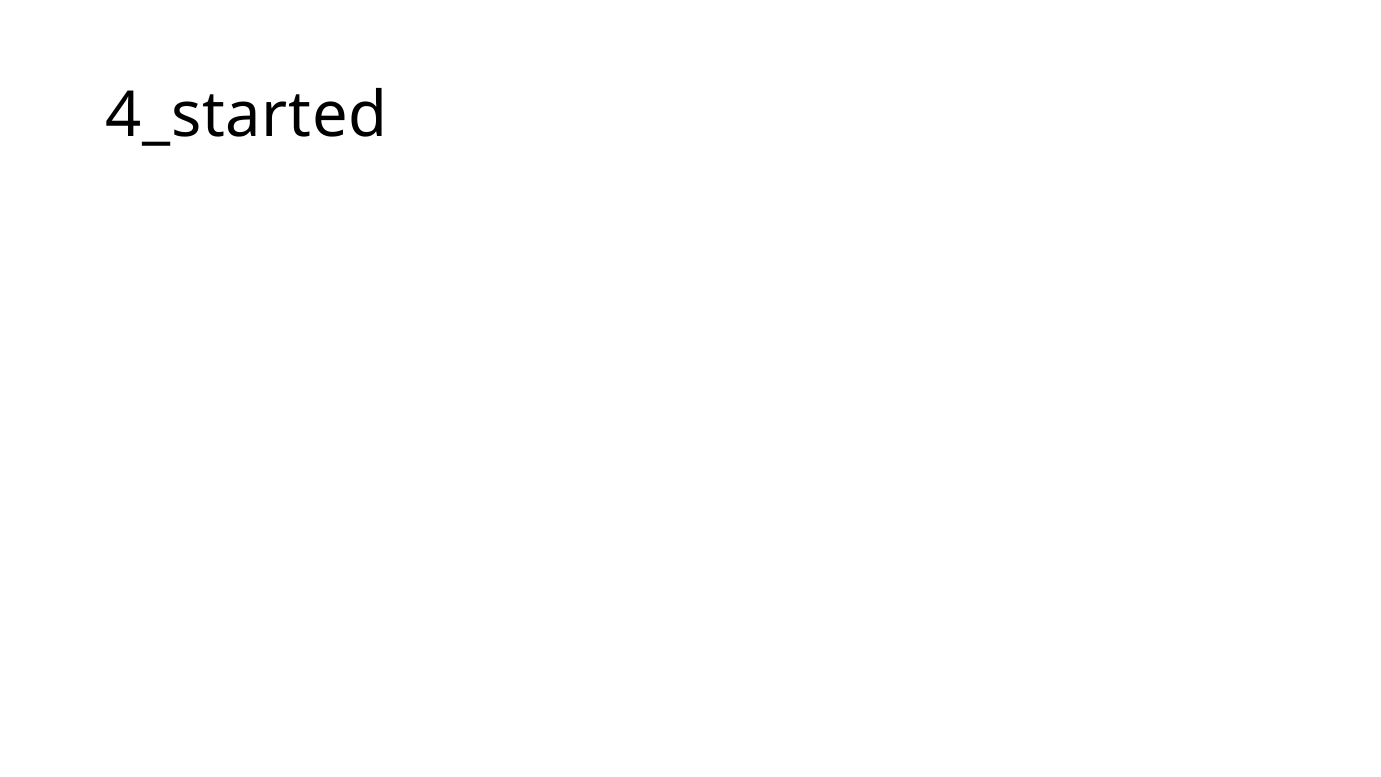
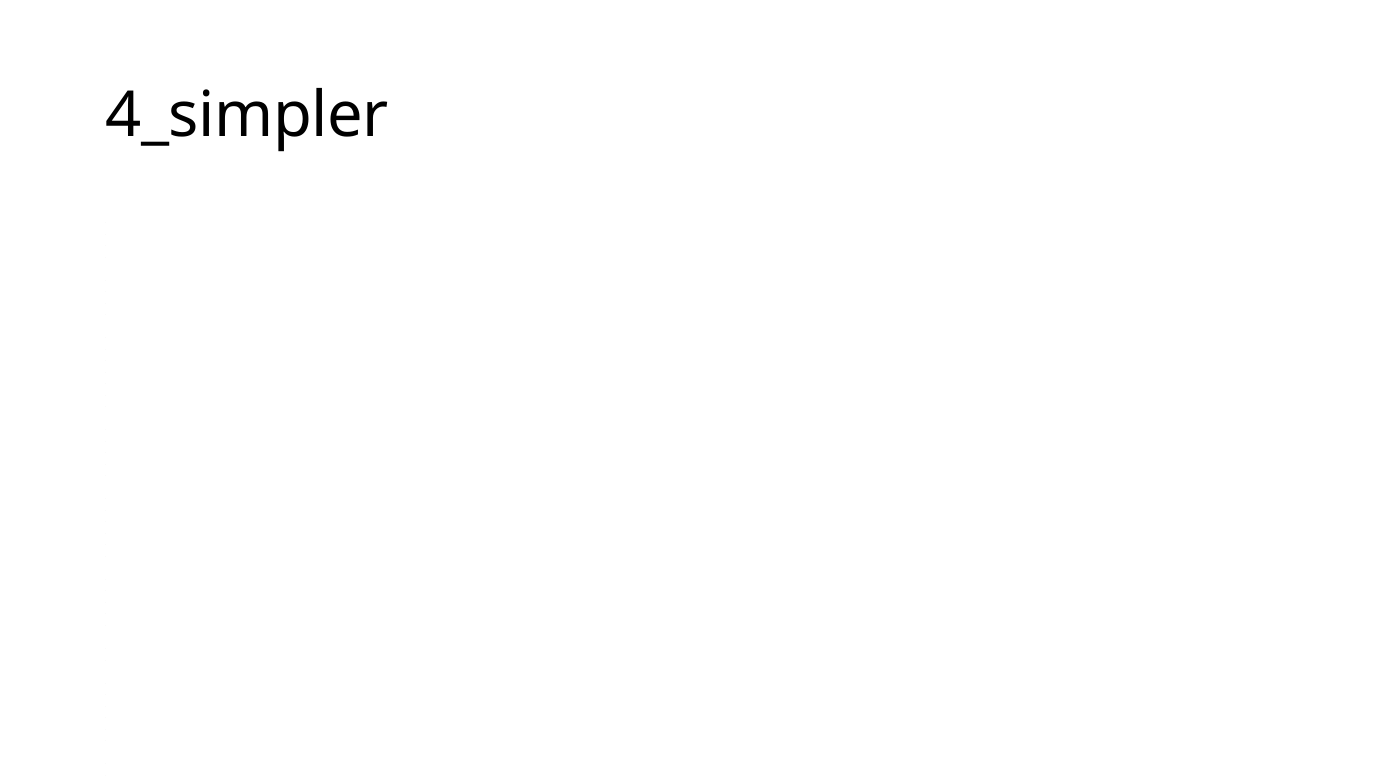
4_started: 4_started -> 4_simpler (247, 116)
